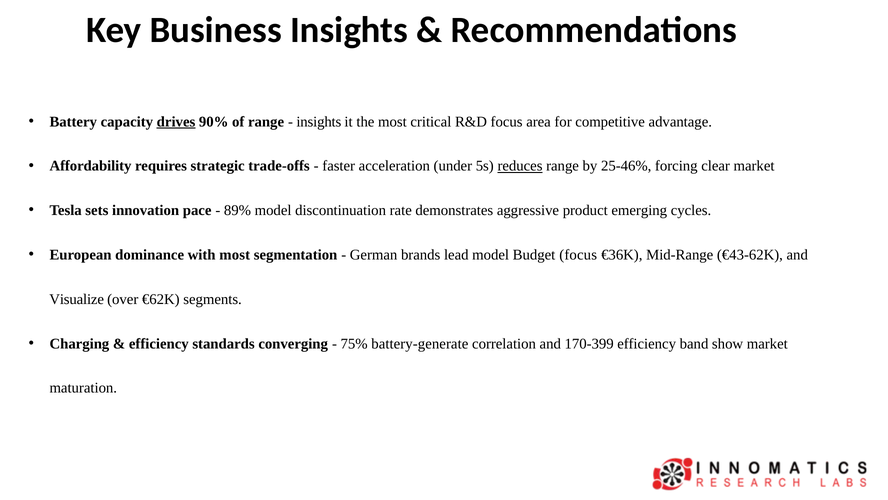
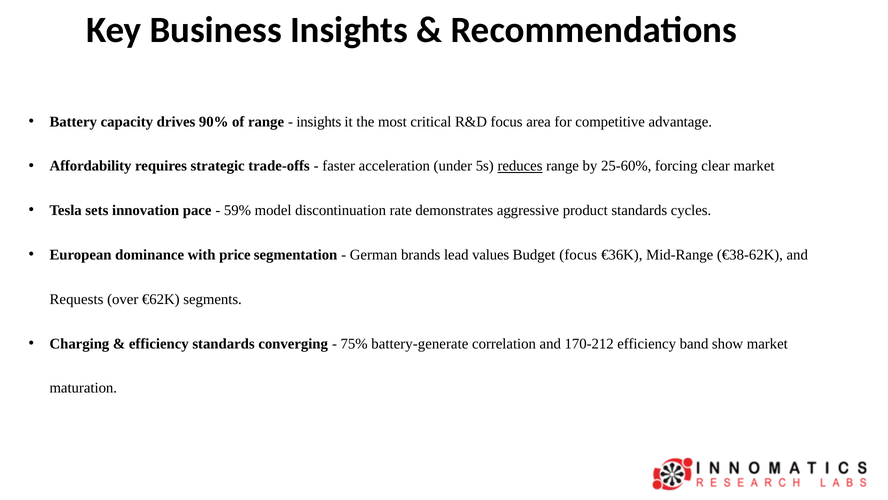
drives underline: present -> none (176, 122)
25-46%: 25-46% -> 25-60% (626, 166)
89%: 89% -> 59% (237, 210)
product emerging: emerging -> standards (639, 210)
with most: most -> price (235, 255)
lead model: model -> values (491, 255)
€43-62K: €43-62K -> €38-62K (750, 255)
Visualize: Visualize -> Requests (77, 299)
170-399: 170-399 -> 170-212 (589, 343)
